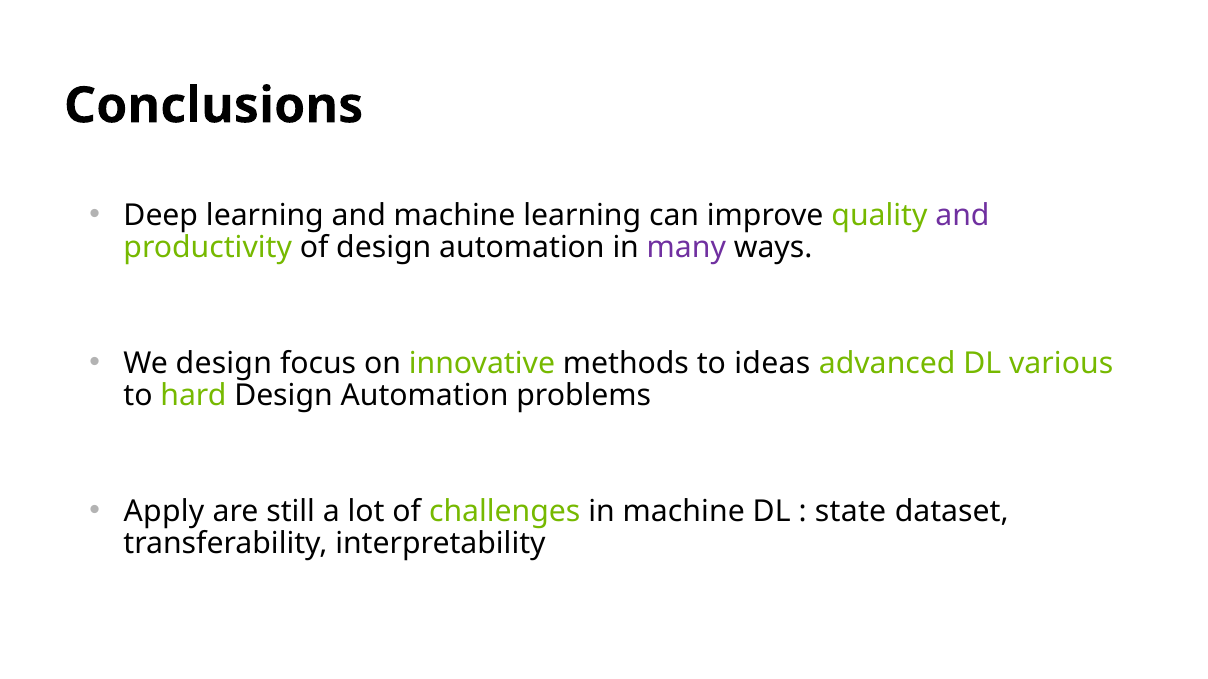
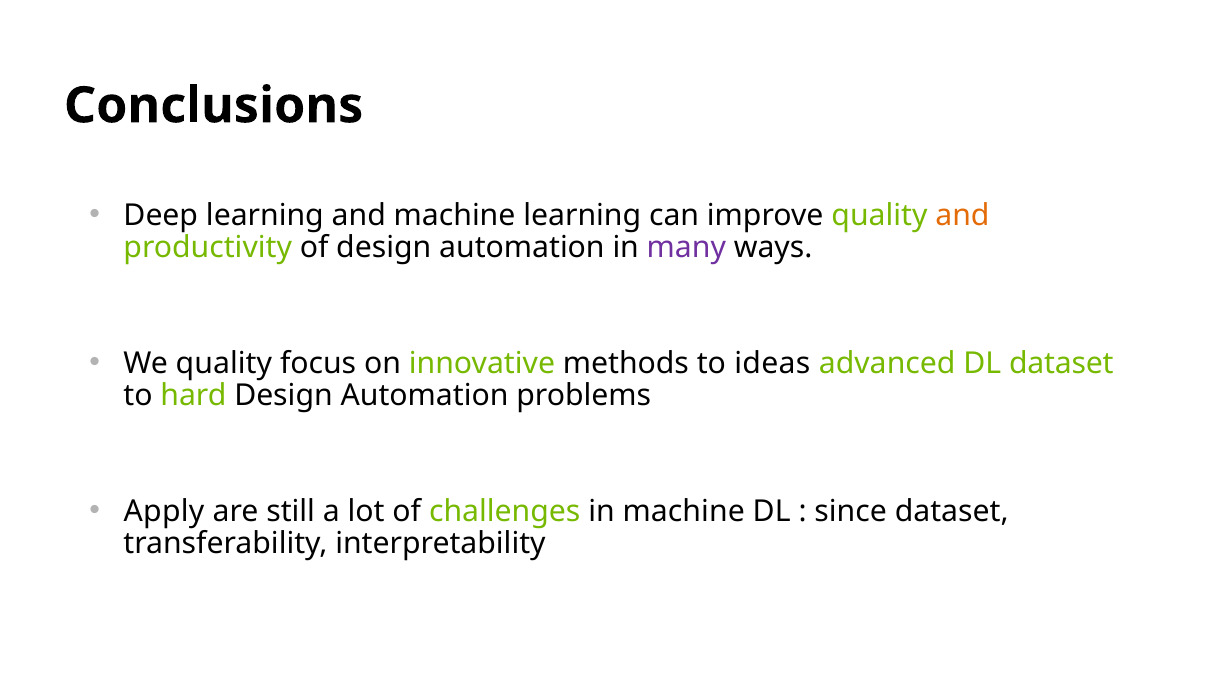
and colour: purple -> orange (962, 215)
We design: design -> quality (224, 363)
DL various: various -> dataset (1061, 363)
state: state -> since (851, 512)
